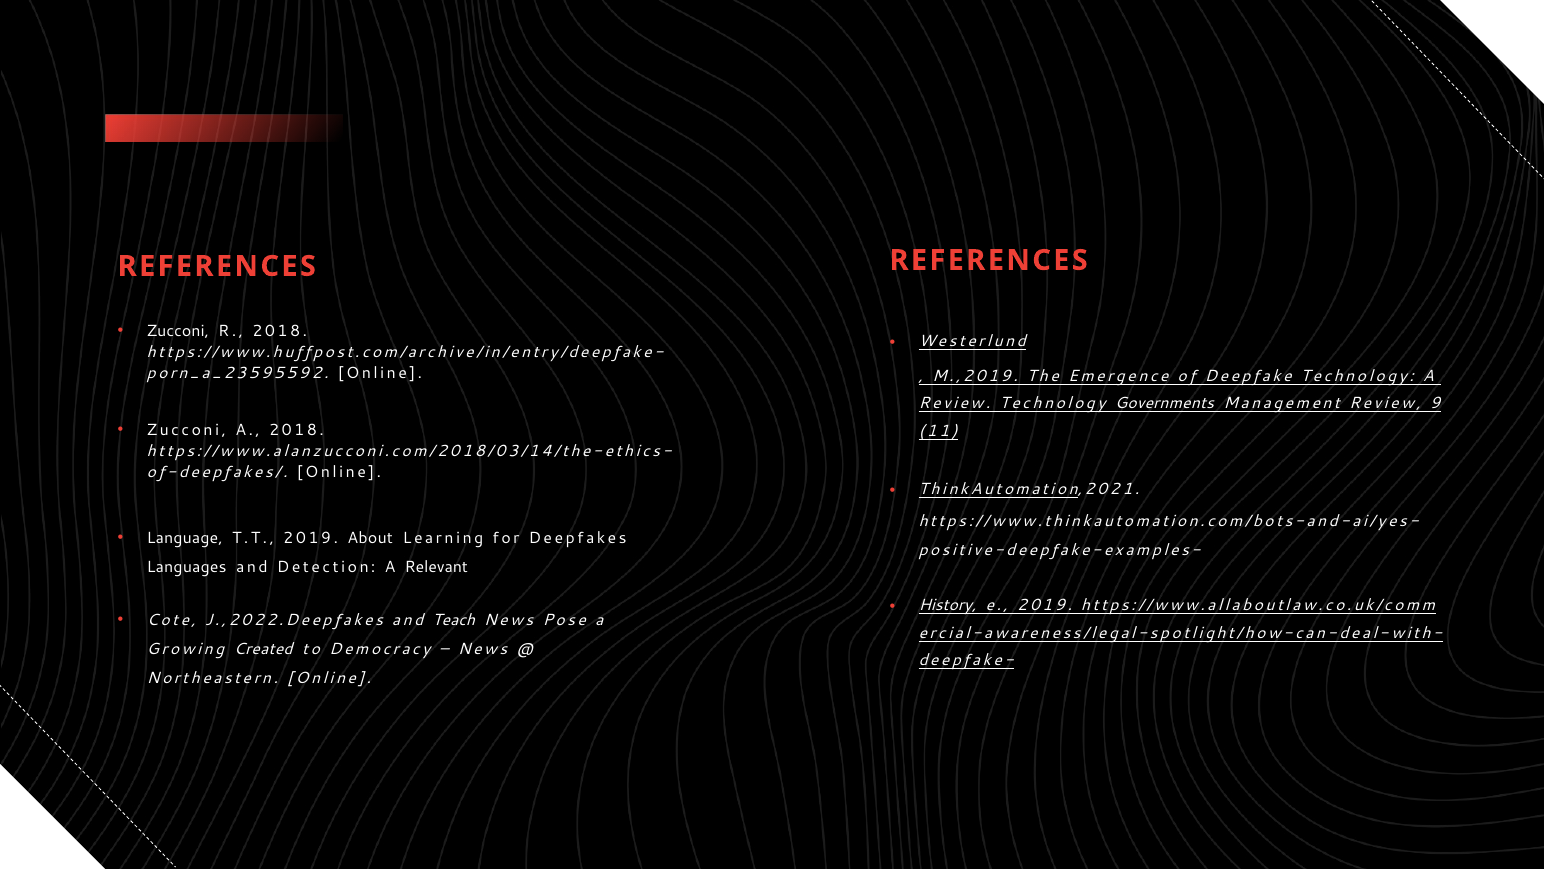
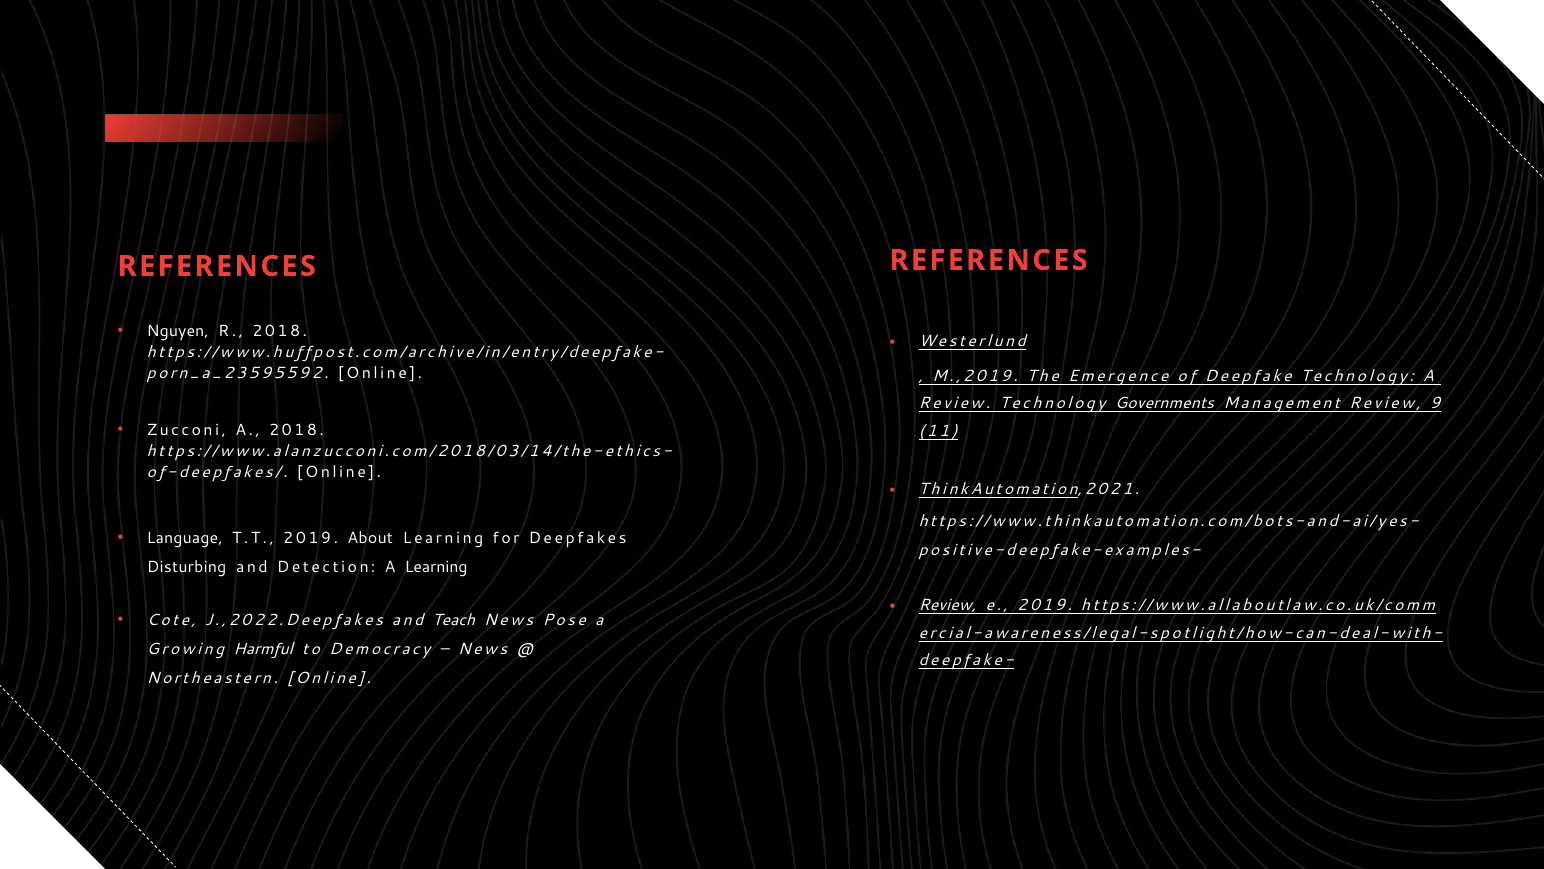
Zucconi: Zucconi -> Nguyen (178, 331)
Languages: Languages -> Disturbing (187, 566)
A Relevant: Relevant -> Learning (436, 566)
History: History -> Review (947, 605)
Created: Created -> Harmful (263, 649)
